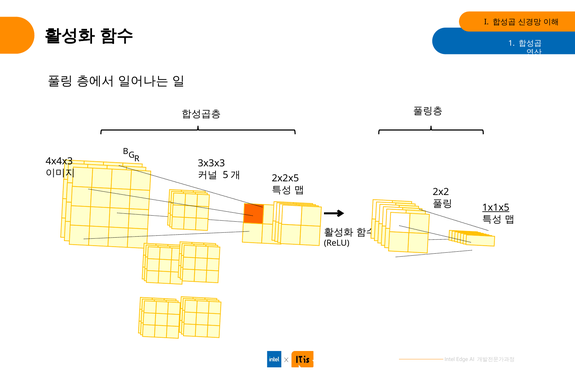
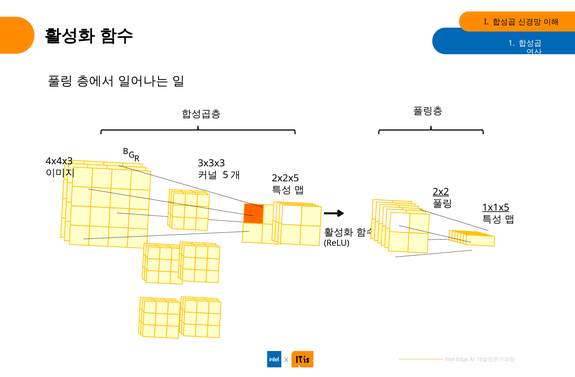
2x2 underline: none -> present (441, 192)
